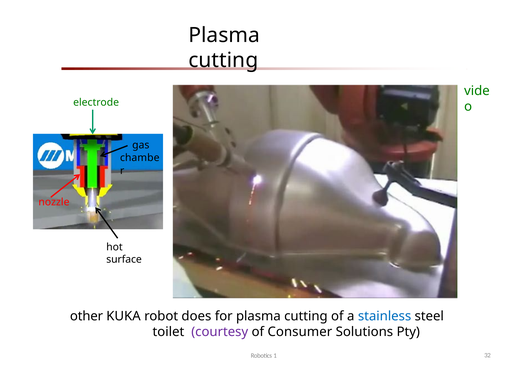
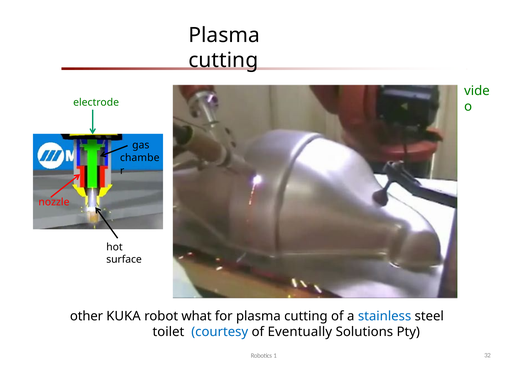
does: does -> what (197, 316)
courtesy colour: purple -> blue (220, 332)
Consumer: Consumer -> Eventually (300, 332)
